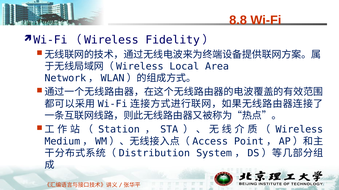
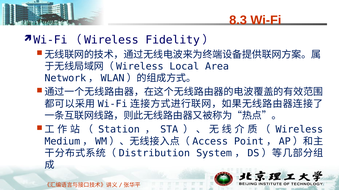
8.8: 8.8 -> 8.3 (238, 20)
